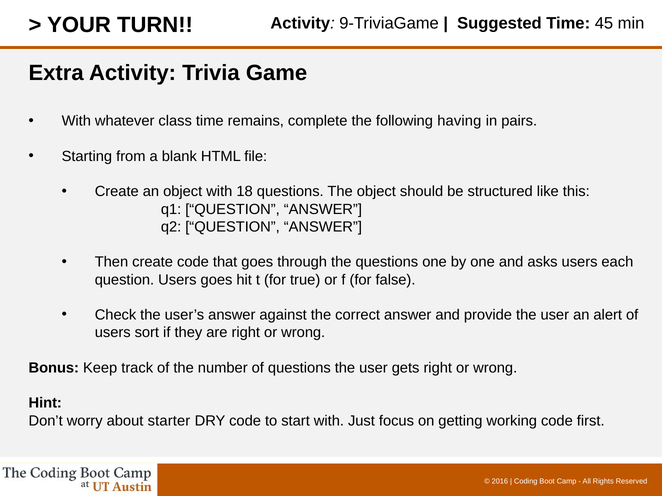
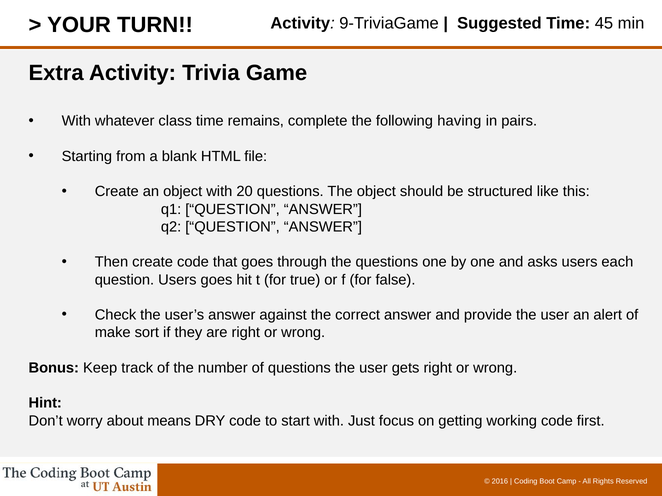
18: 18 -> 20 (245, 192)
users: users -> make (113, 333)
starter: starter -> means (169, 421)
